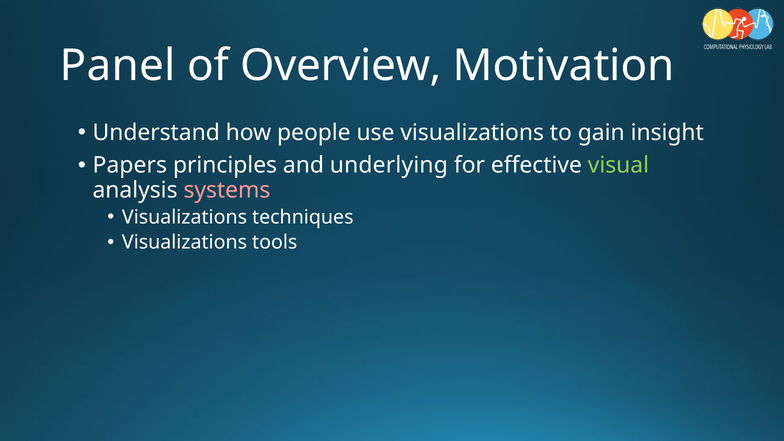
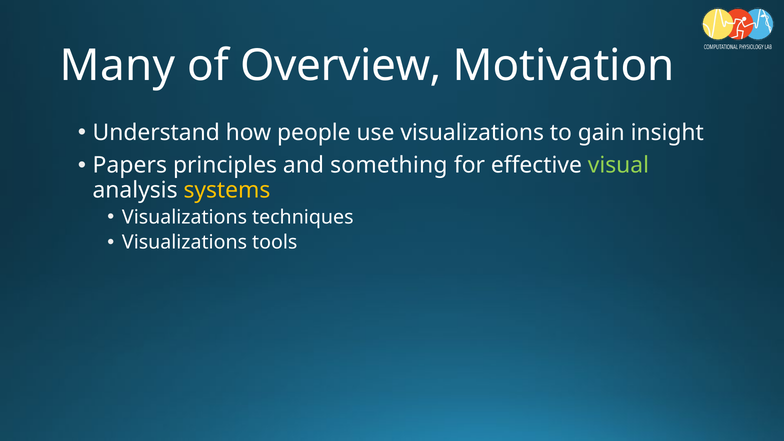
Panel: Panel -> Many (118, 66)
underlying: underlying -> something (389, 165)
systems colour: pink -> yellow (227, 190)
